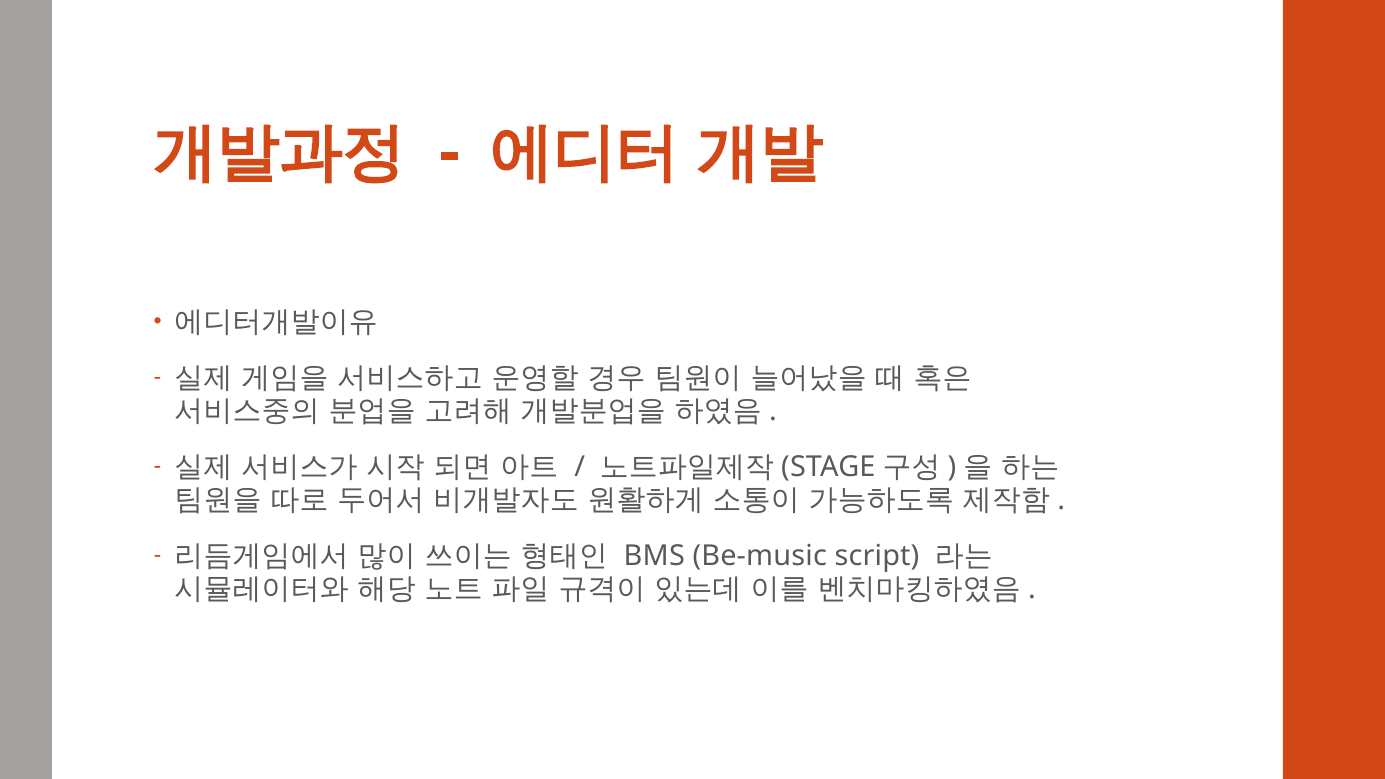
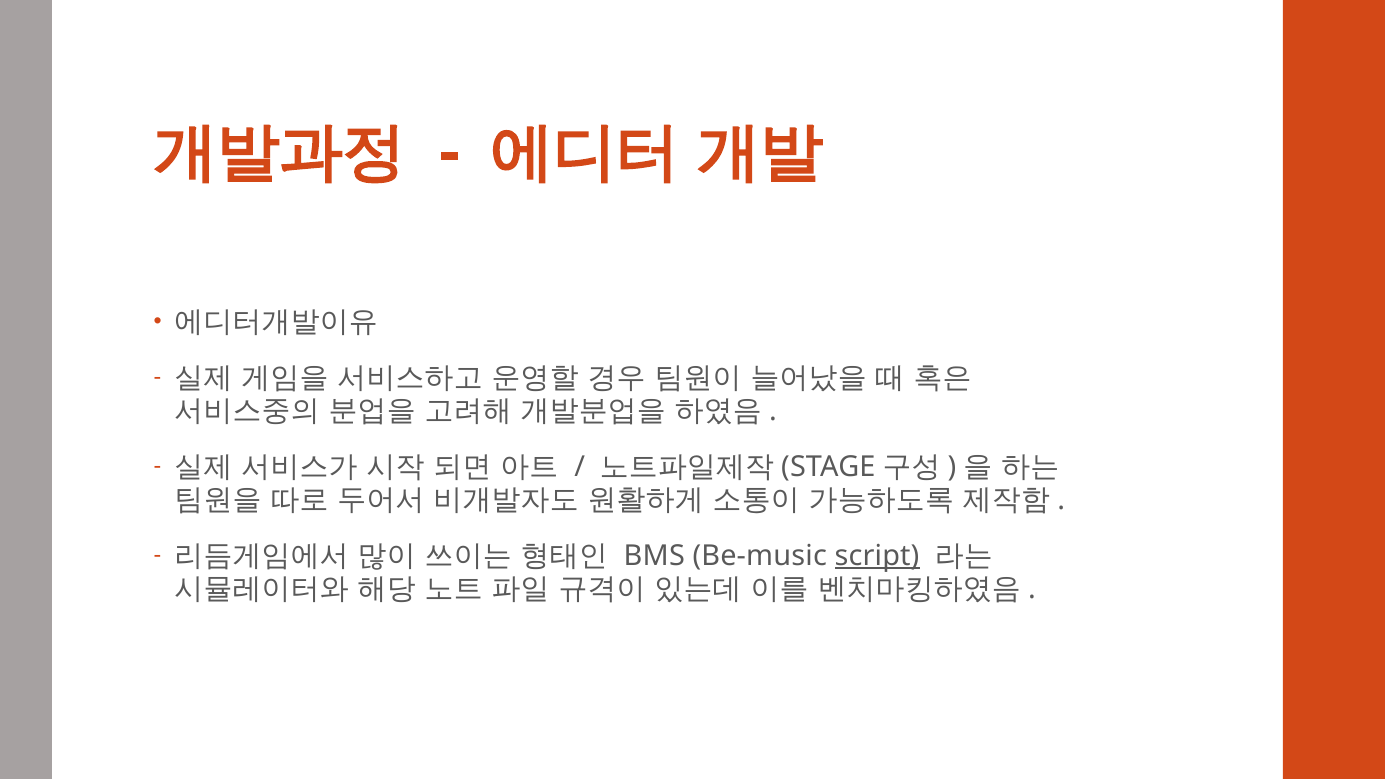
script underline: none -> present (877, 556)
